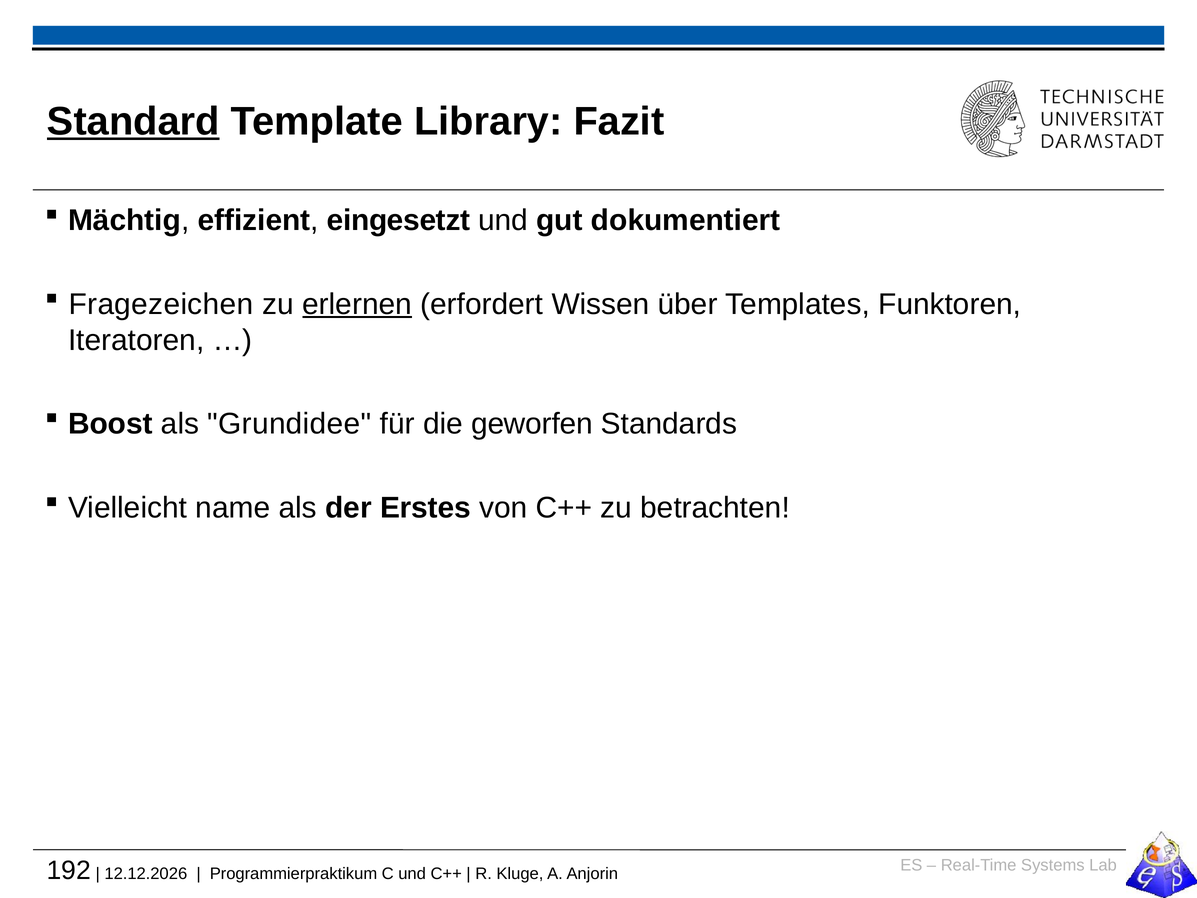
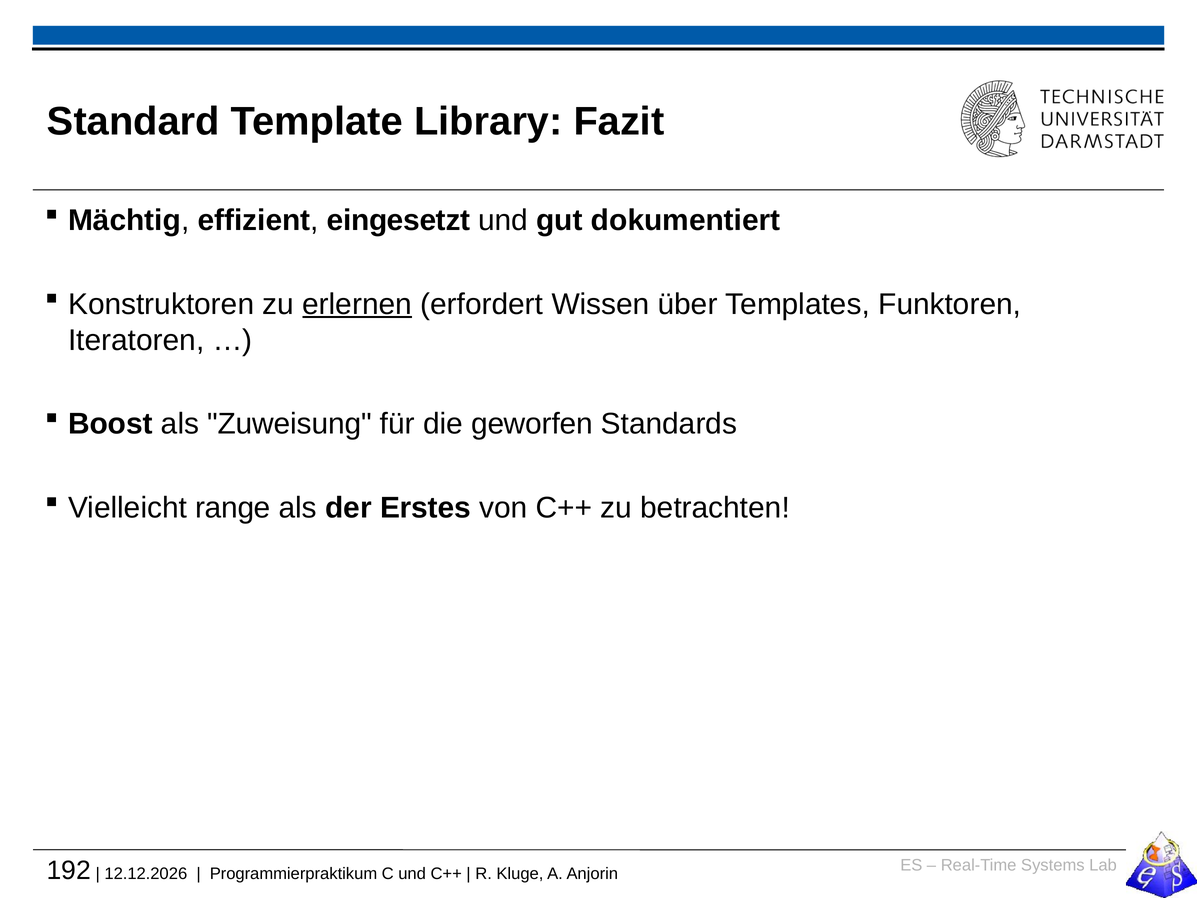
Standard underline: present -> none (133, 122)
Fragezeichen: Fragezeichen -> Konstruktoren (161, 304)
Grundidee: Grundidee -> Zuweisung (290, 424)
name: name -> range (233, 508)
